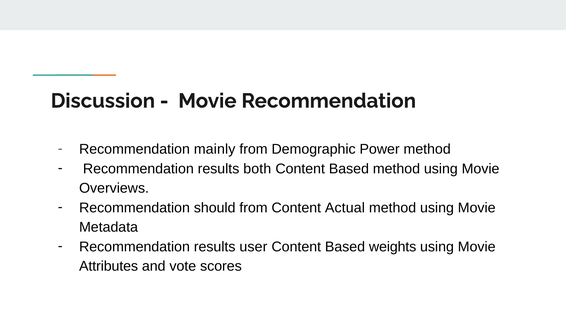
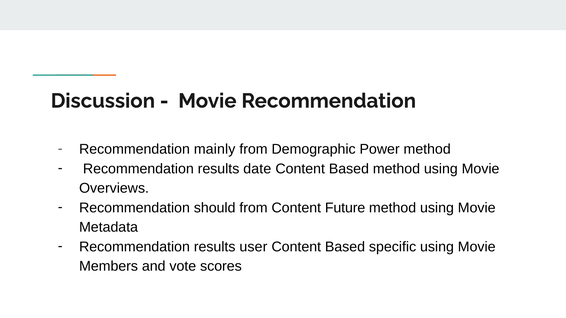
both: both -> date (257, 169)
Actual: Actual -> Future (345, 208)
weights: weights -> specific (393, 247)
Attributes: Attributes -> Members (109, 267)
